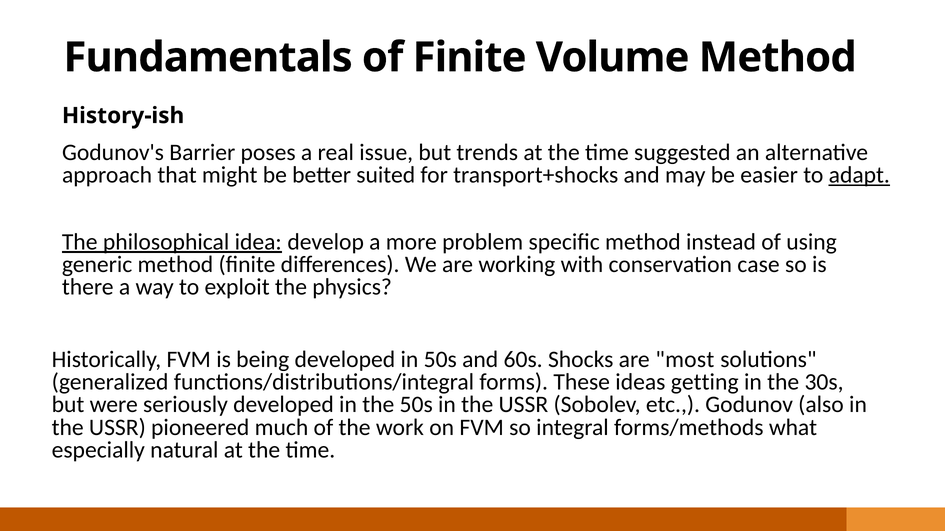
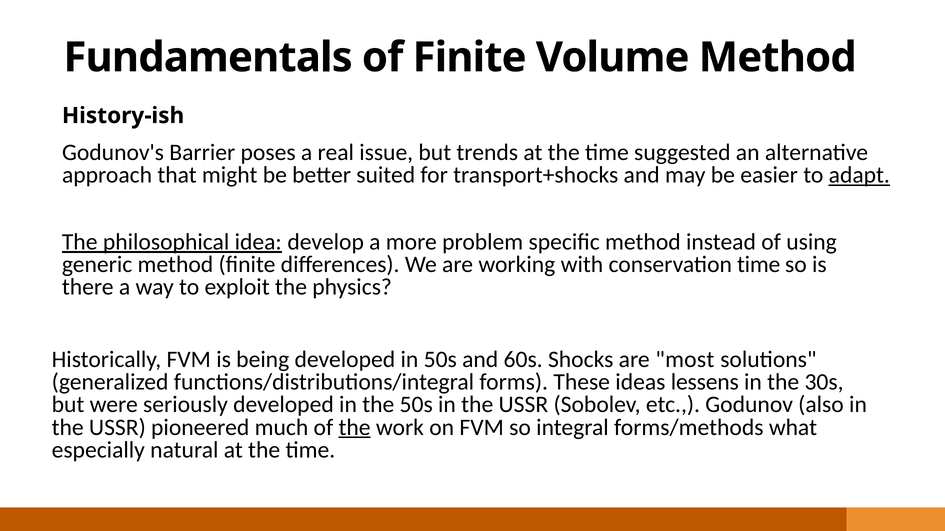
conservation case: case -> time (759, 265)
getting: getting -> lessens (705, 382)
the underline: none -> present (355, 428)
